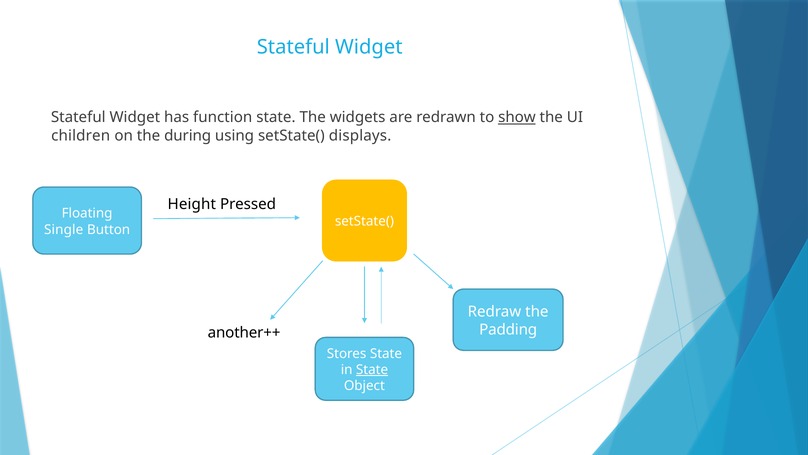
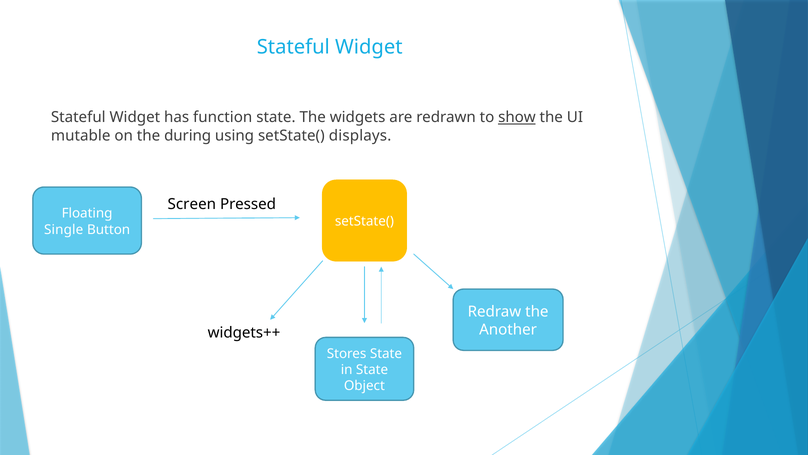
children: children -> mutable (81, 135)
Height: Height -> Screen (192, 204)
Padding: Padding -> Another (508, 330)
another++: another++ -> widgets++ (244, 333)
State underline: present -> none (372, 369)
